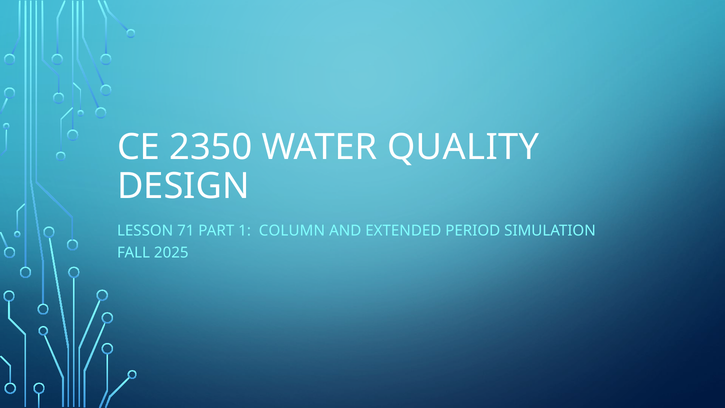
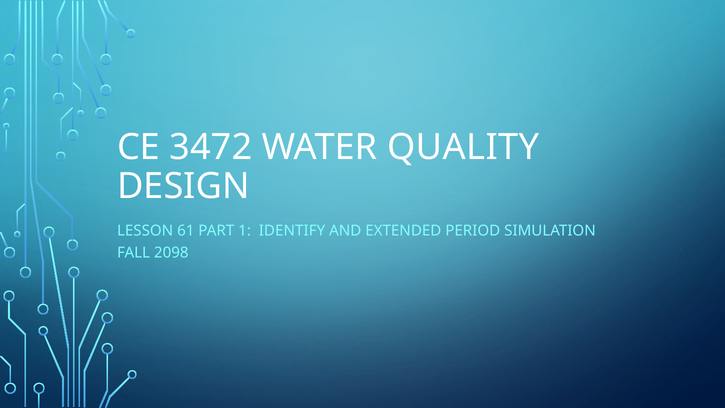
2350: 2350 -> 3472 (211, 147)
71: 71 -> 61 (186, 231)
COLUMN: COLUMN -> IDENTIFY (292, 231)
2025: 2025 -> 2098 (171, 252)
